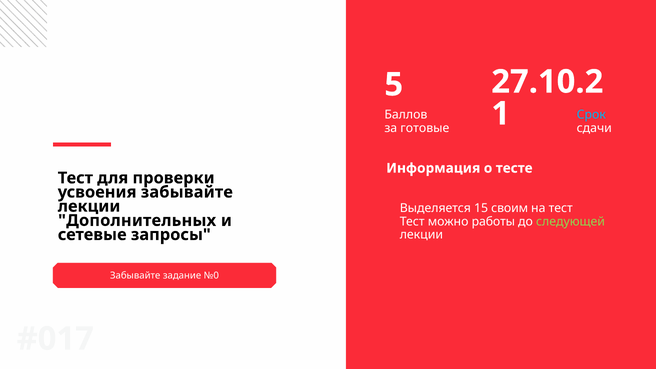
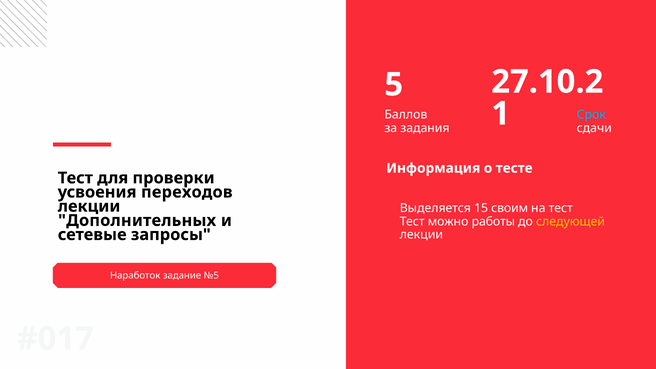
готовые: готовые -> задания (425, 128)
усвоения забывайте: забывайте -> переходов (187, 192)
следующей colour: light green -> yellow (571, 222)
Забывайте: Забывайте -> Наработок (135, 275)
№0: №0 -> №5 (211, 275)
